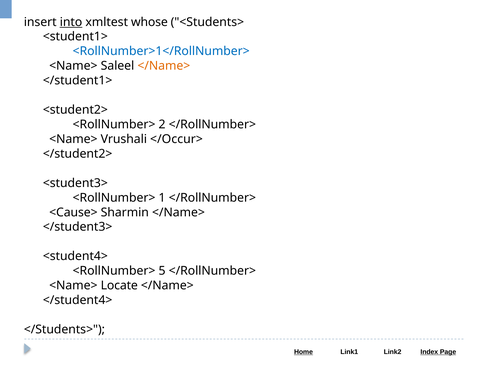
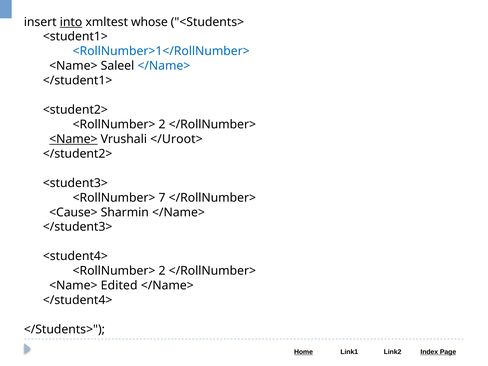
</Name> colour: orange -> blue (164, 66)
<Name> underline: none -> present (73, 139)
</Occur>: </Occur> -> </Uroot> (176, 139)
1: 1 -> 7 (162, 198)
5: 5 -> 2 (162, 271)
Locate: Locate -> Edited (119, 286)
